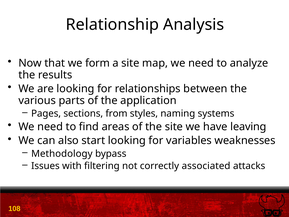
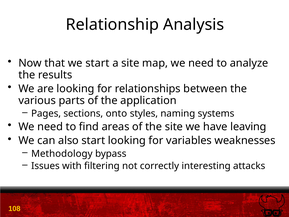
we form: form -> start (97, 63)
from: from -> onto (116, 113)
associated: associated -> interesting (206, 166)
